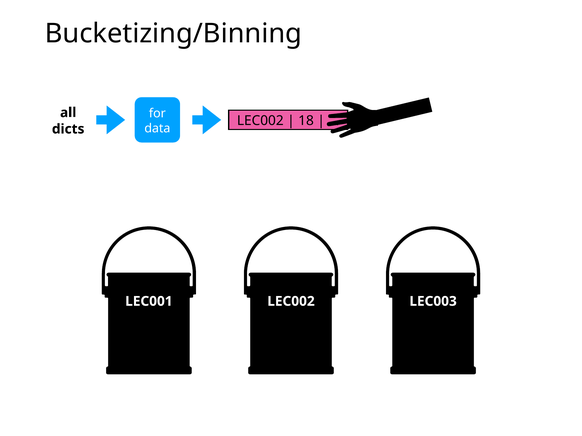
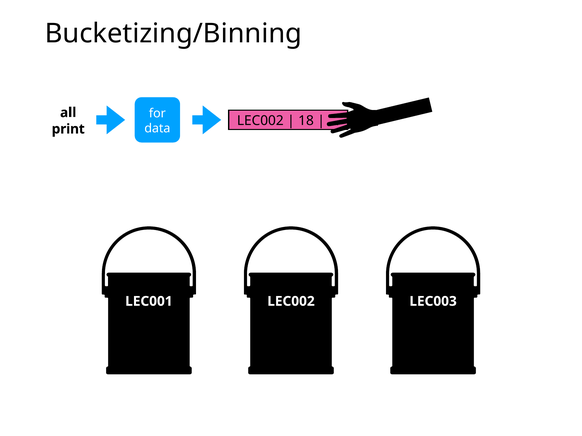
dicts: dicts -> print (68, 129)
